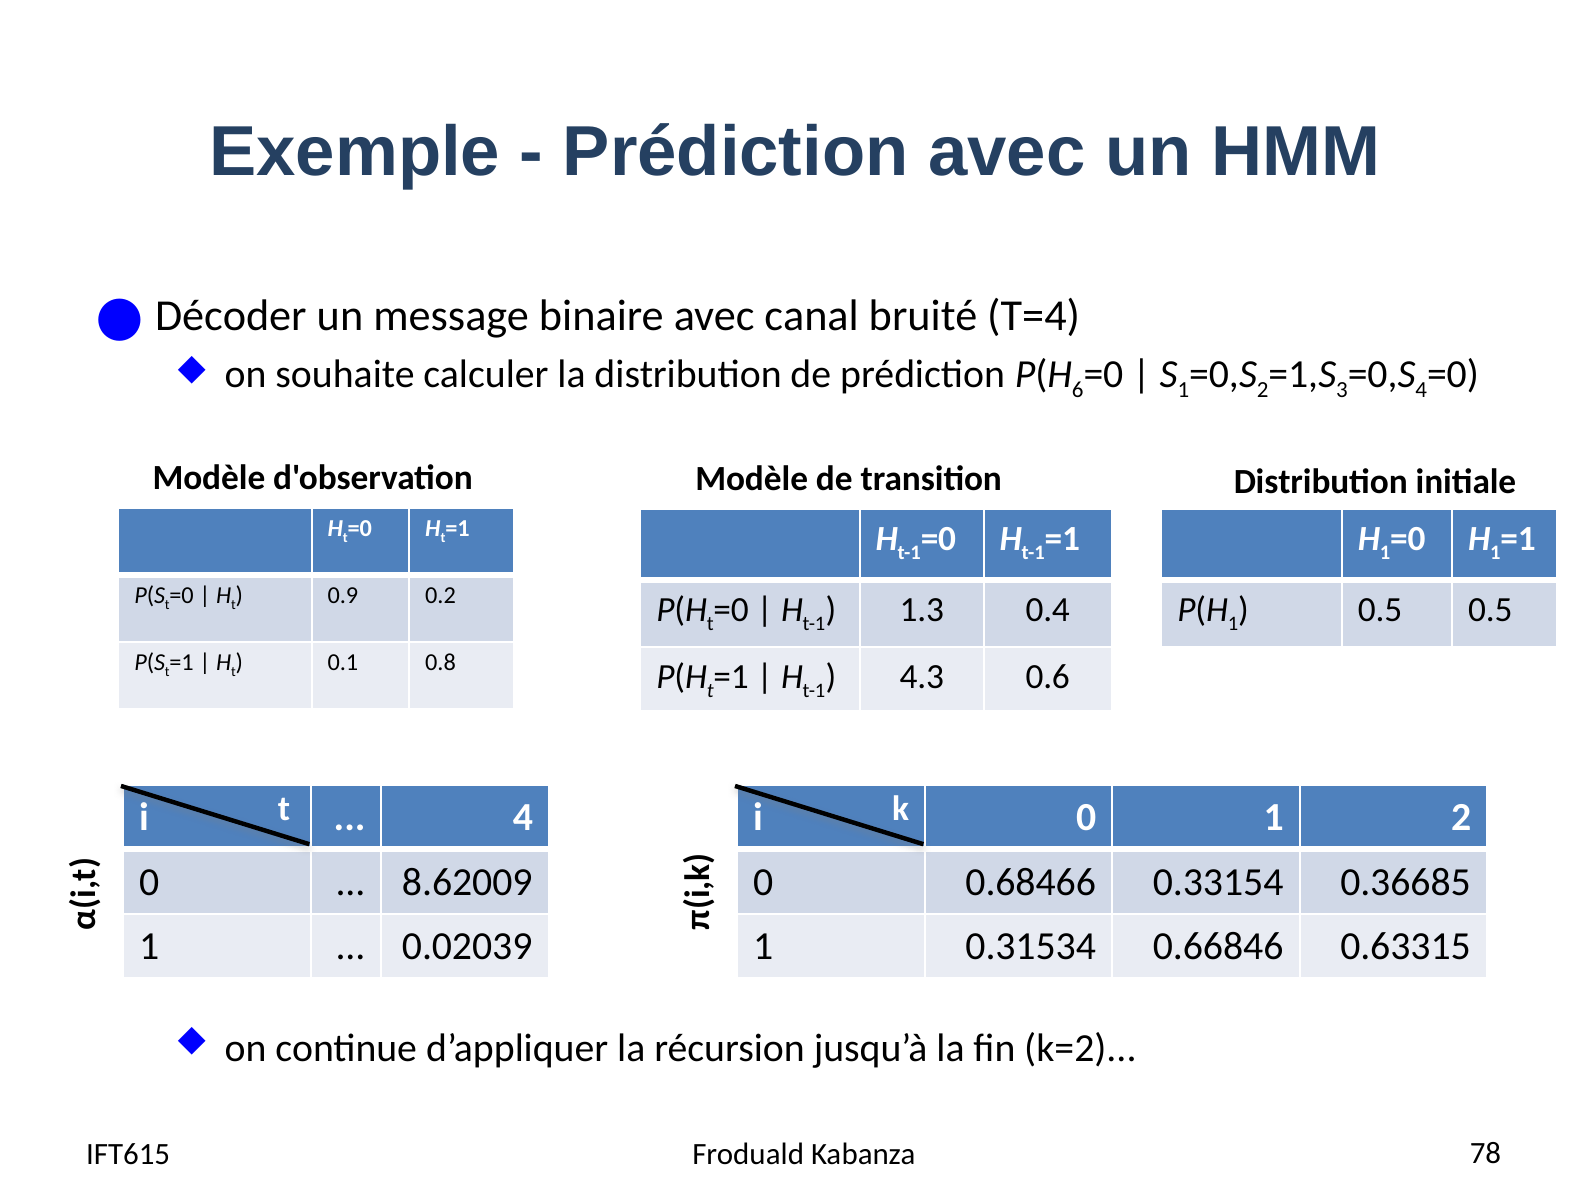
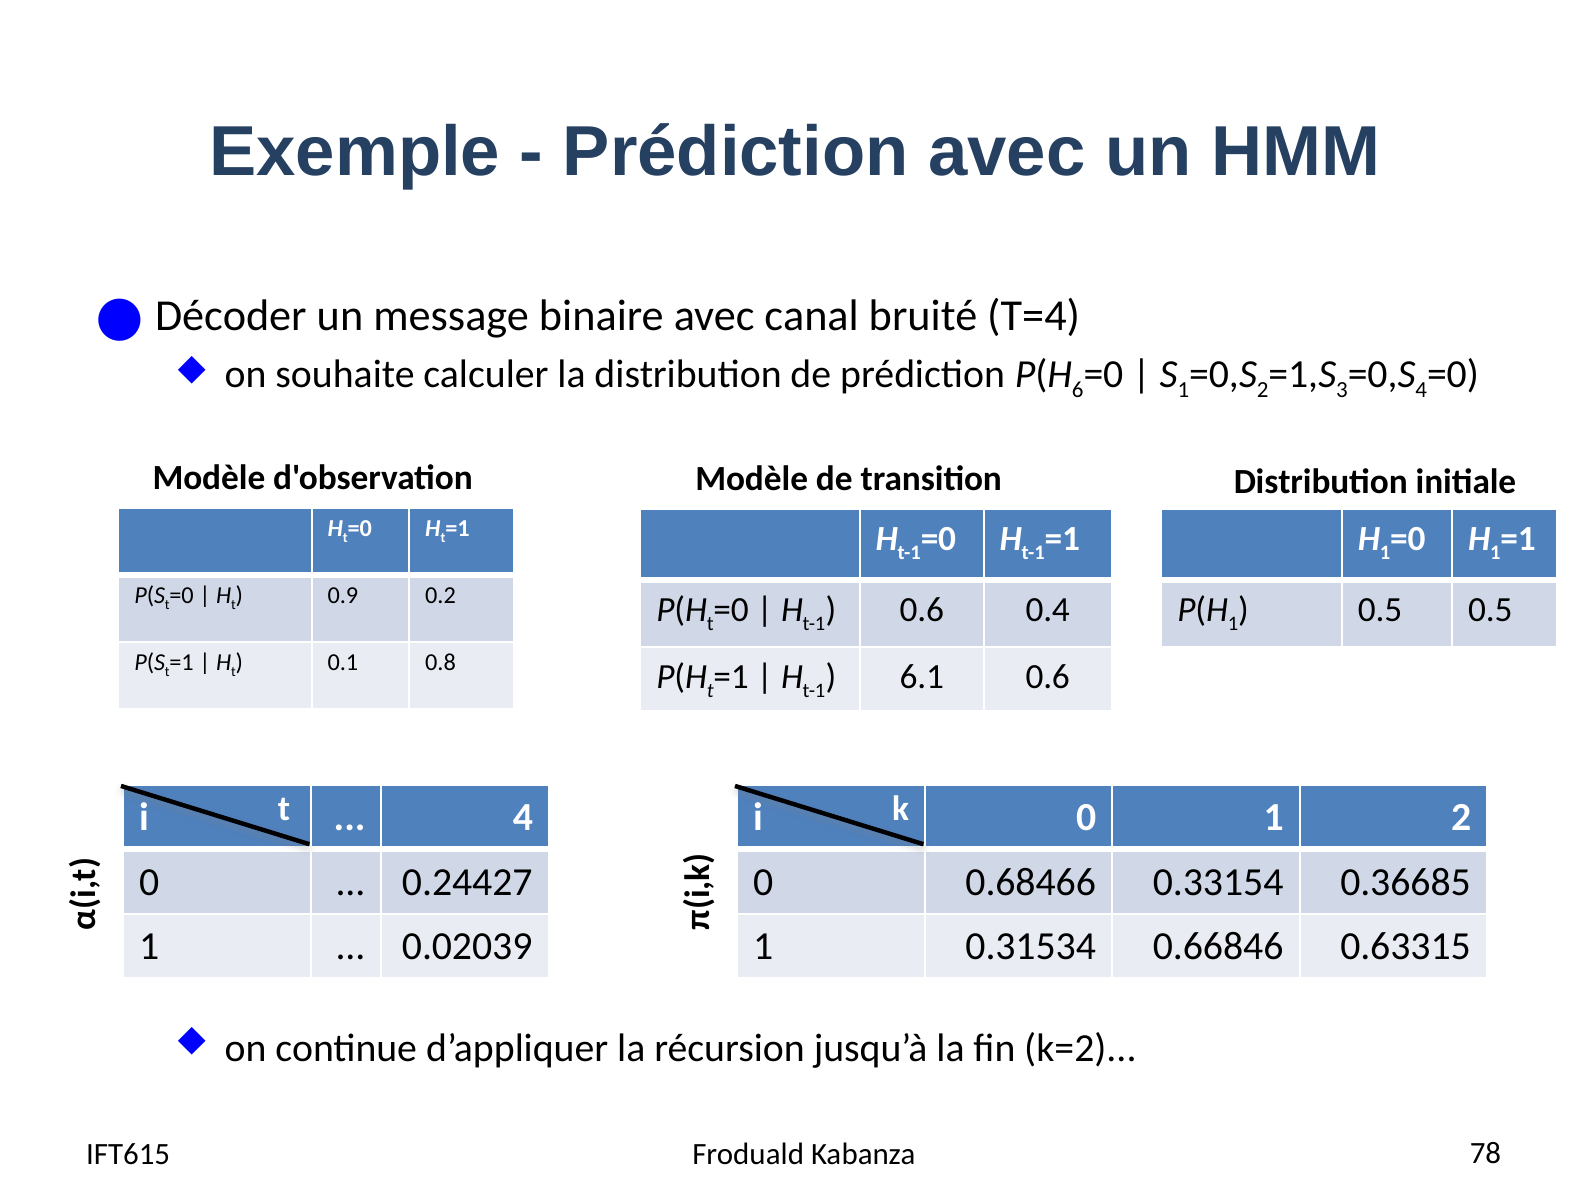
1.3: 1.3 -> 0.6 (922, 610)
4.3: 4.3 -> 6.1 (922, 677)
8.62009: 8.62009 -> 0.24427 (467, 882)
